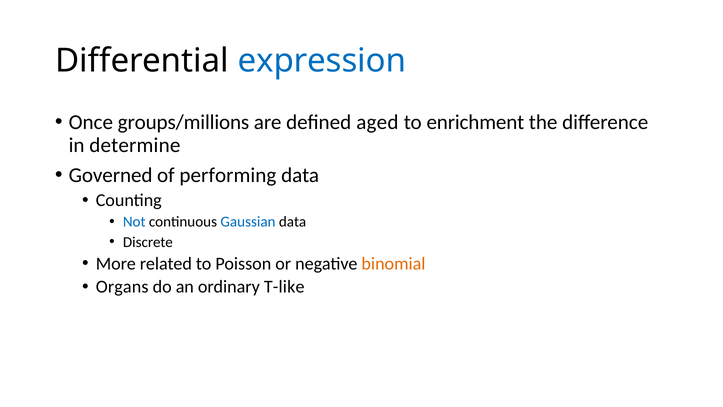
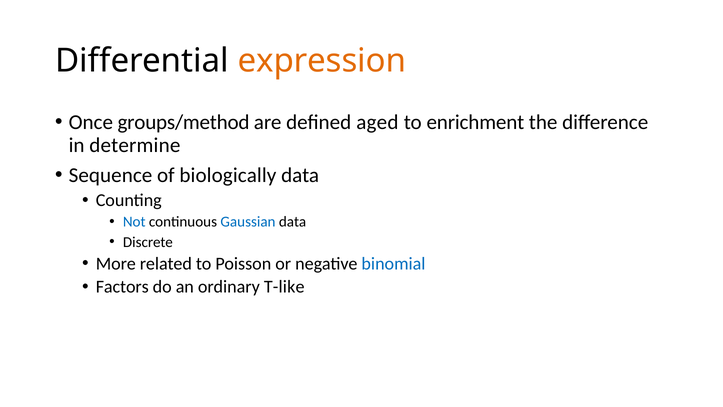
expression colour: blue -> orange (322, 61)
groups/millions: groups/millions -> groups/method (184, 122)
Governed: Governed -> Sequence (111, 175)
performing: performing -> biologically (228, 175)
binomial colour: orange -> blue (394, 263)
Organs: Organs -> Factors (122, 287)
